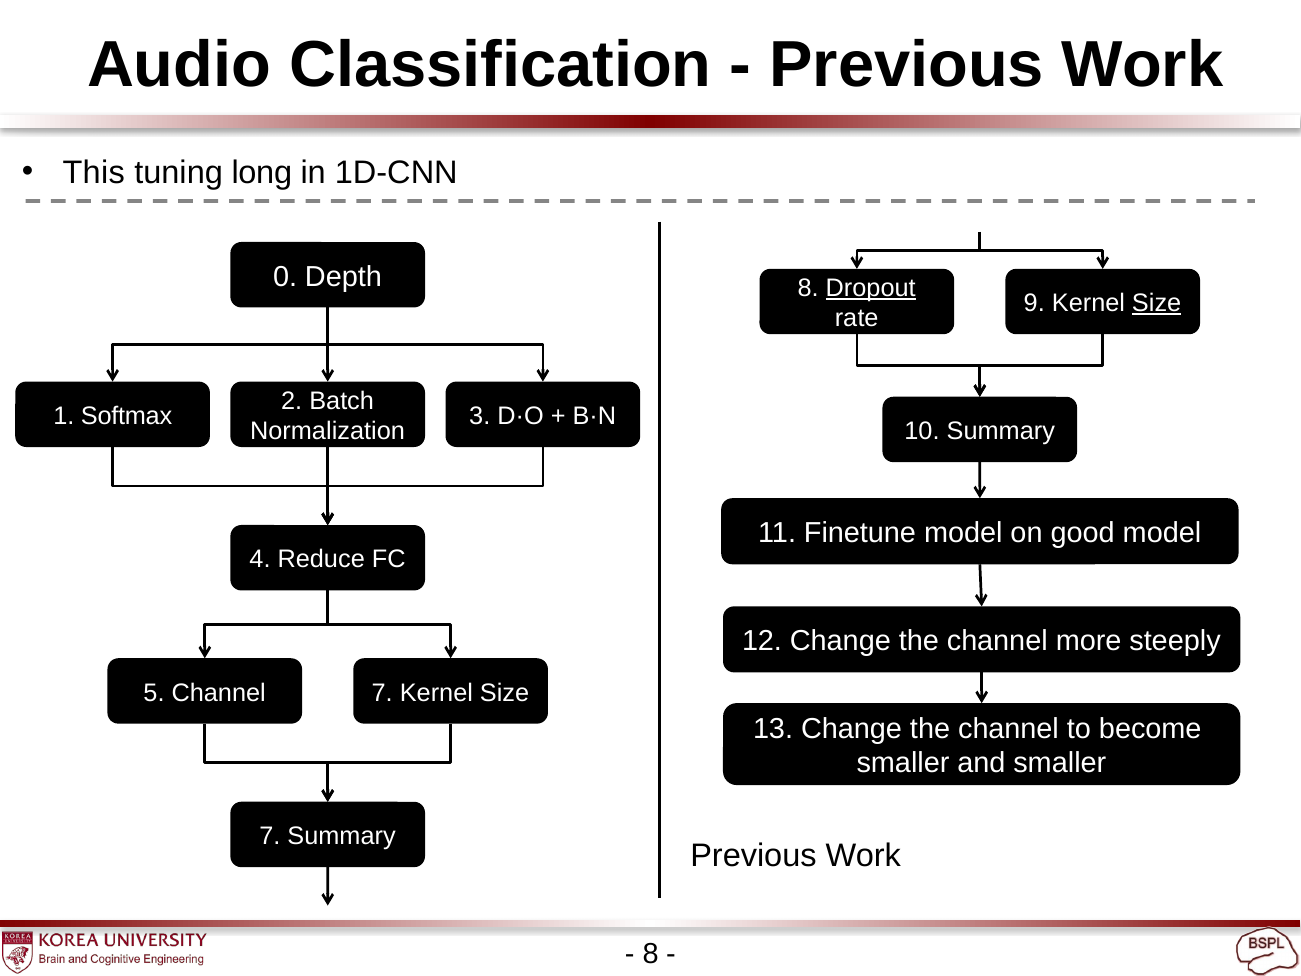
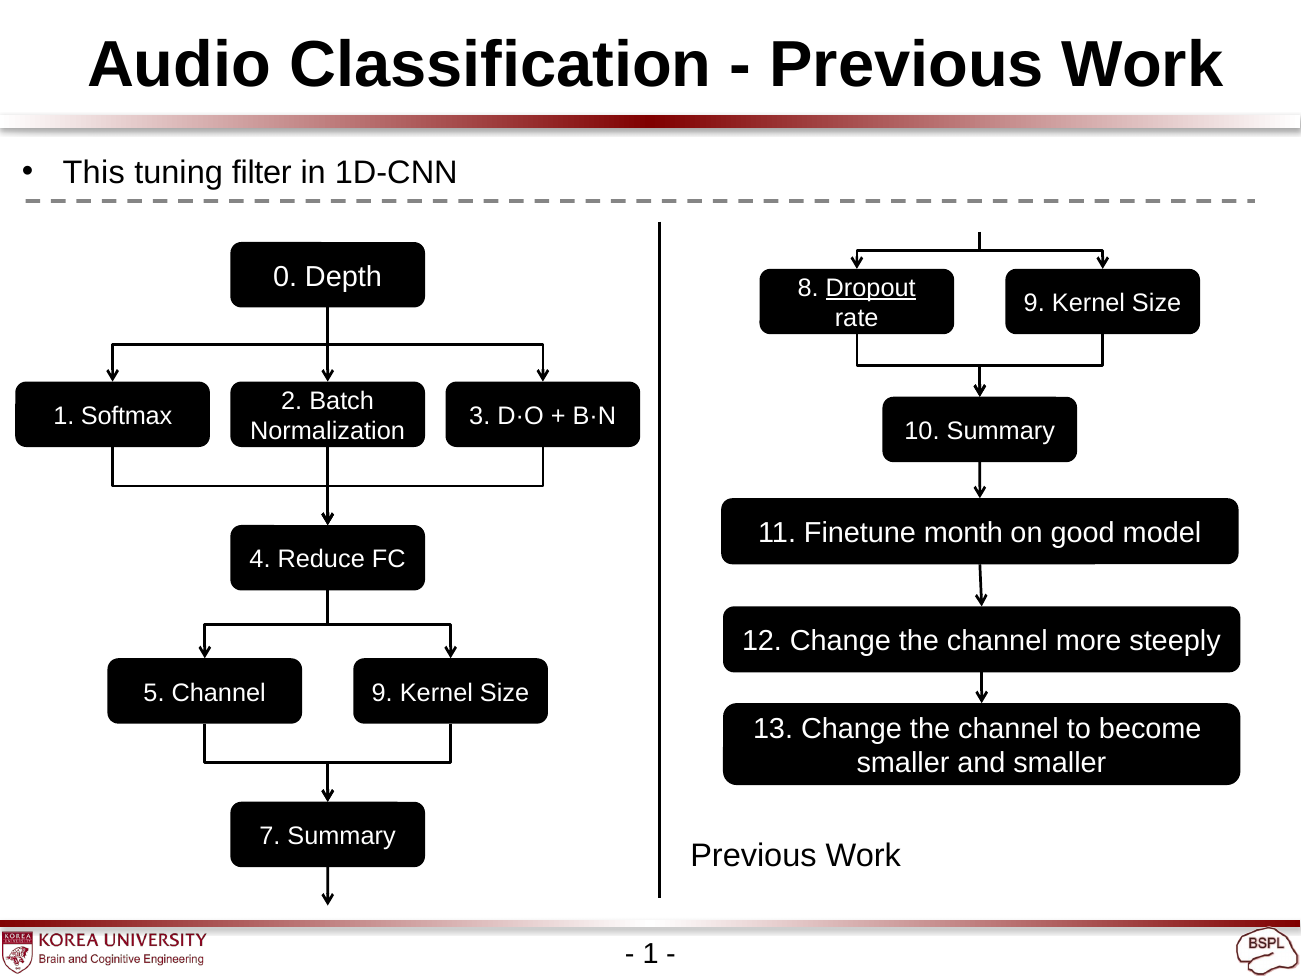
long: long -> filter (262, 173)
Size underline: present -> none (1157, 303)
Finetune model: model -> month (963, 533)
Channel 7: 7 -> 9 (382, 693)
8: 8 -> 1 (651, 953)
